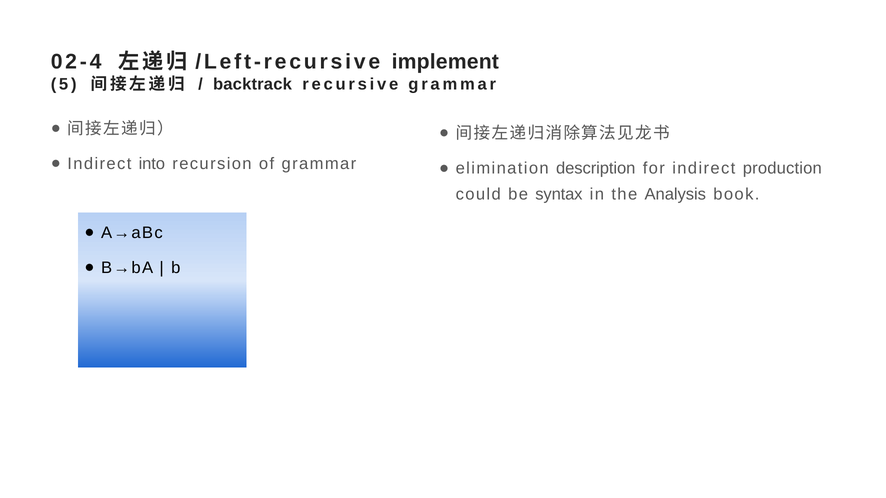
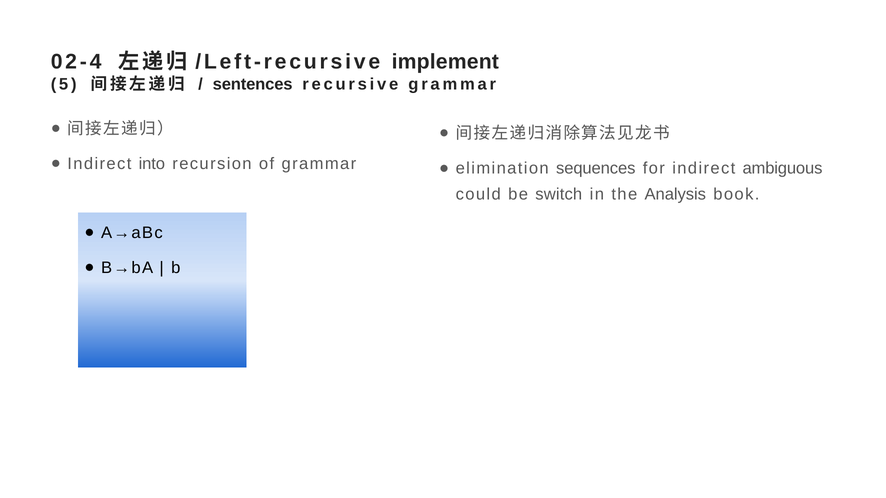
backtrack: backtrack -> sentences (253, 84)
description: description -> sequences (596, 169)
production: production -> ambiguous (782, 169)
syntax: syntax -> switch (559, 195)
